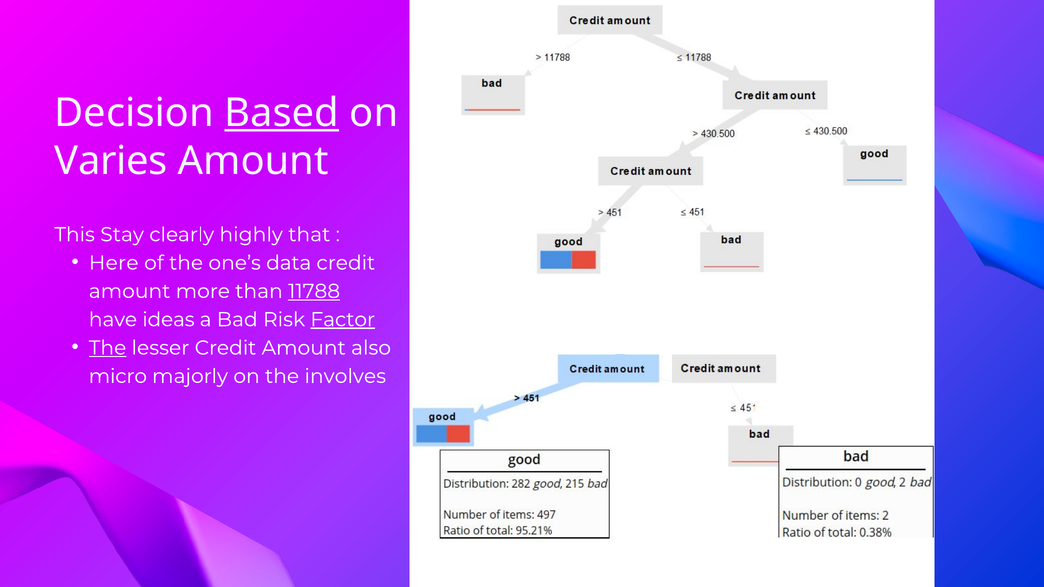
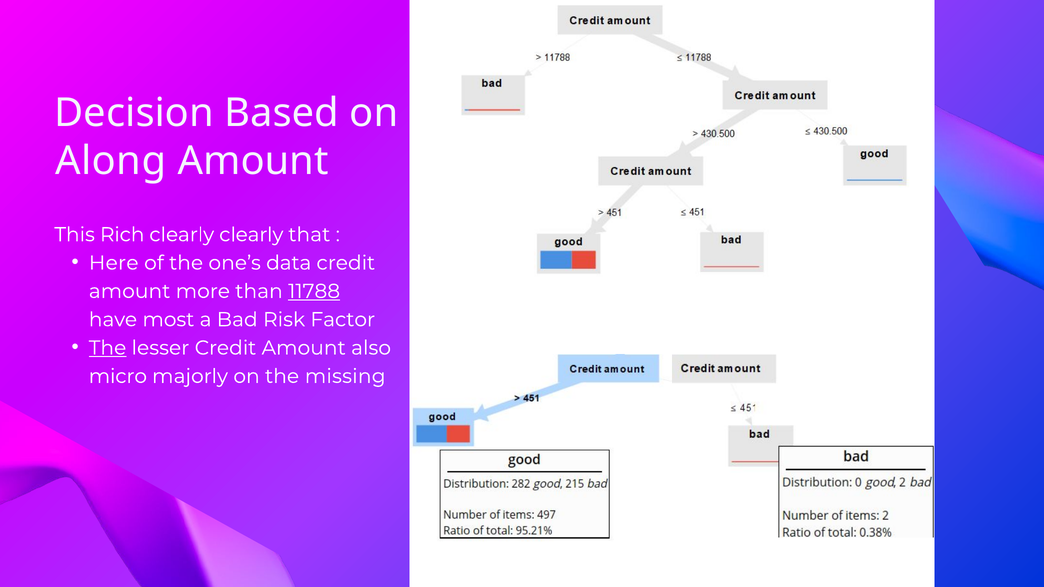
Based underline: present -> none (282, 113)
Varies: Varies -> Along (111, 161)
Stay: Stay -> Rich (122, 235)
clearly highly: highly -> clearly (251, 235)
ideas: ideas -> most (168, 320)
Factor underline: present -> none (343, 320)
involves: involves -> missing (345, 376)
